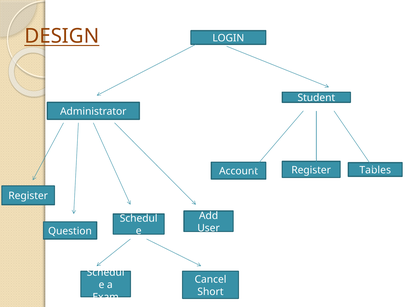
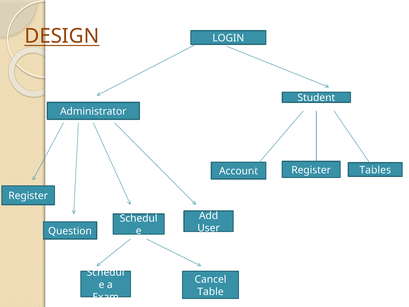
Short: Short -> Table (210, 291)
